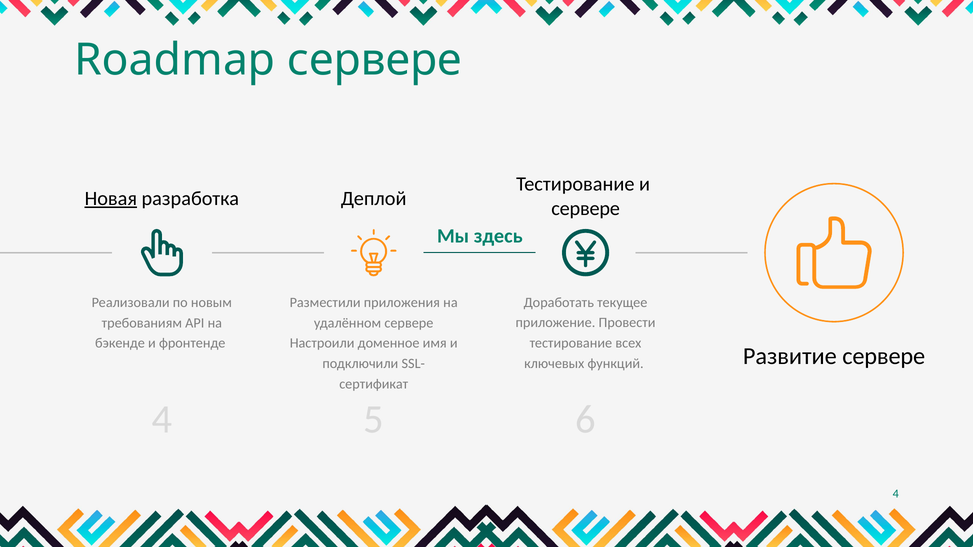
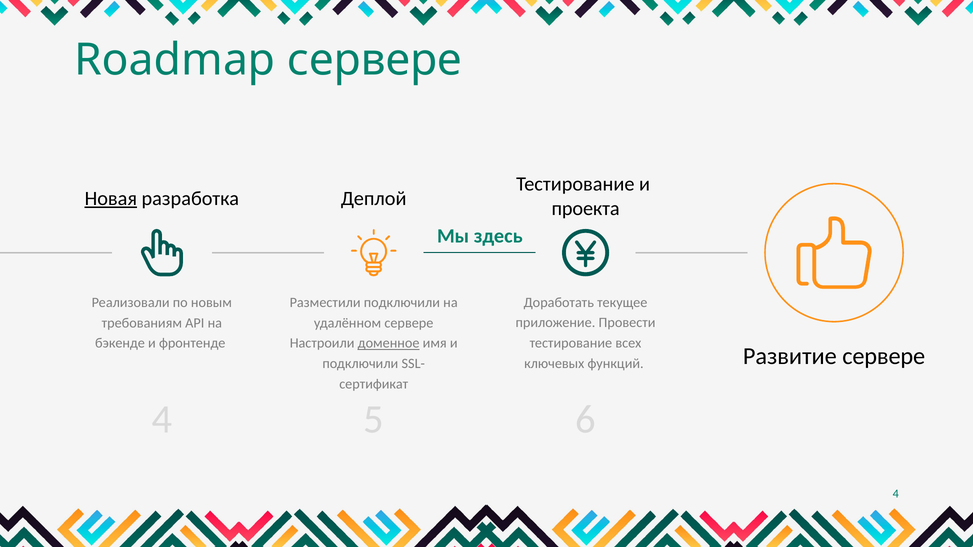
сервере: сервере -> проекта (586, 208)
Разместили приложения: приложения -> подключили (402, 303)
доменное underline: none -> present (389, 343)
